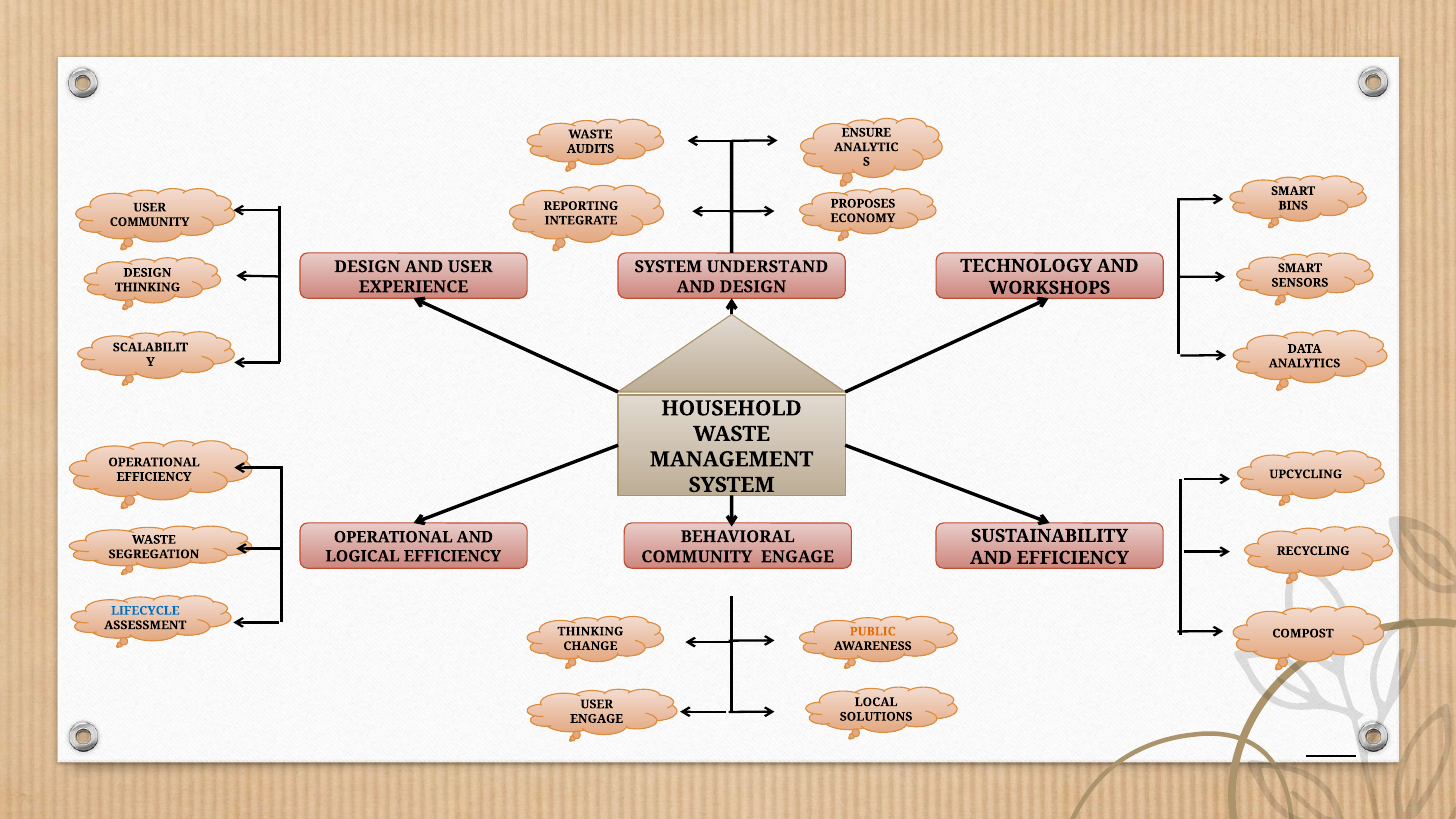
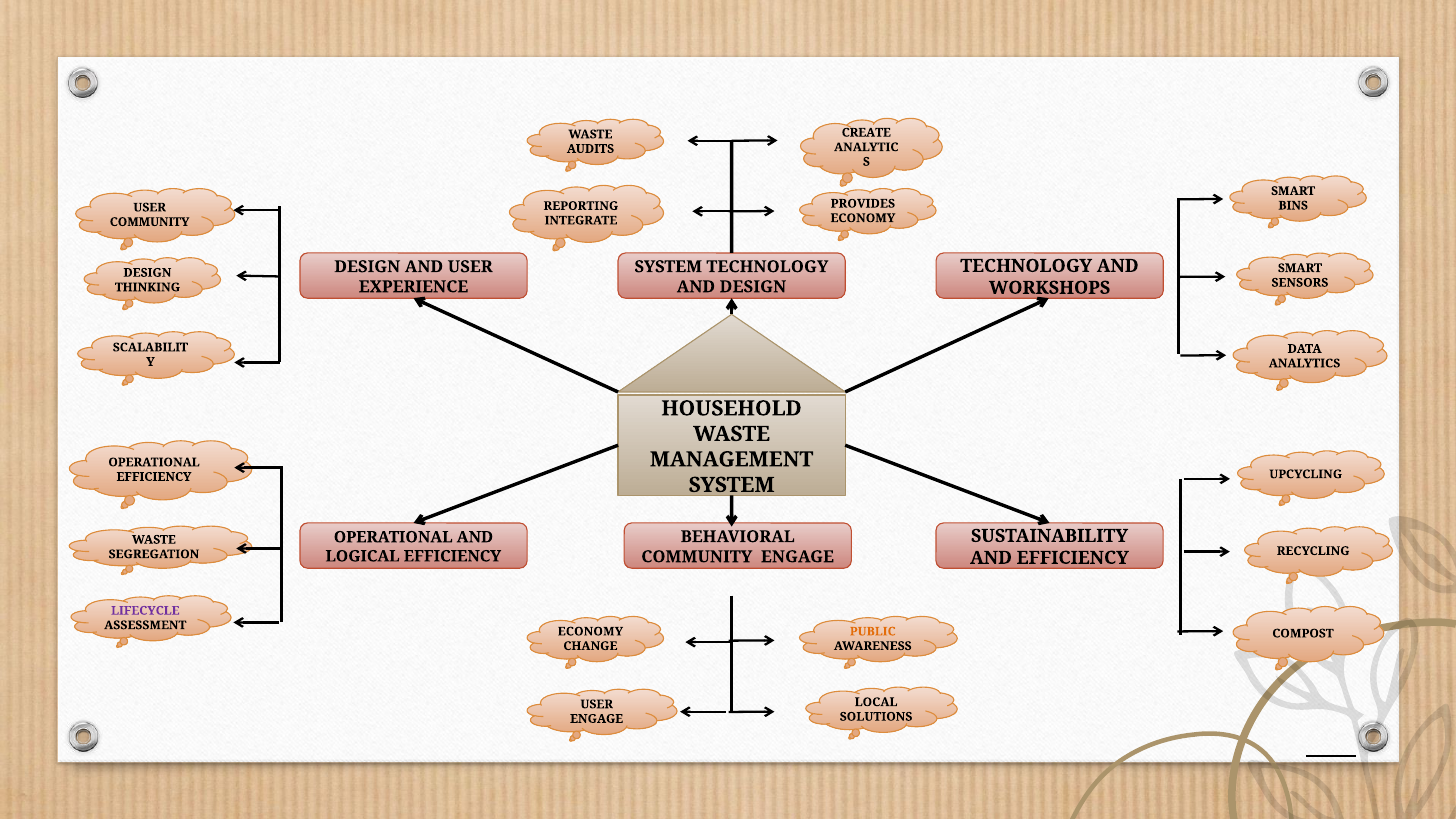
ENSURE: ENSURE -> CREATE (866, 133)
PROPOSES: PROPOSES -> PROVIDES (863, 204)
UNDERSTAND: UNDERSTAND -> TECHNOLOGY (767, 267)
LIFECYCLE colour: blue -> purple (145, 611)
THINKING: THINKING -> ECONOMY (590, 631)
